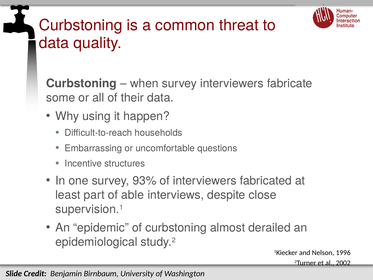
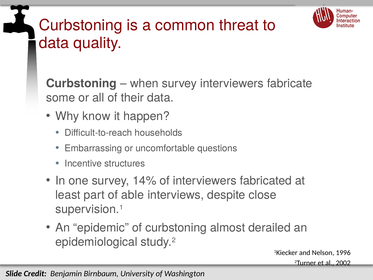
using: using -> know (96, 116)
93%: 93% -> 14% (144, 180)
